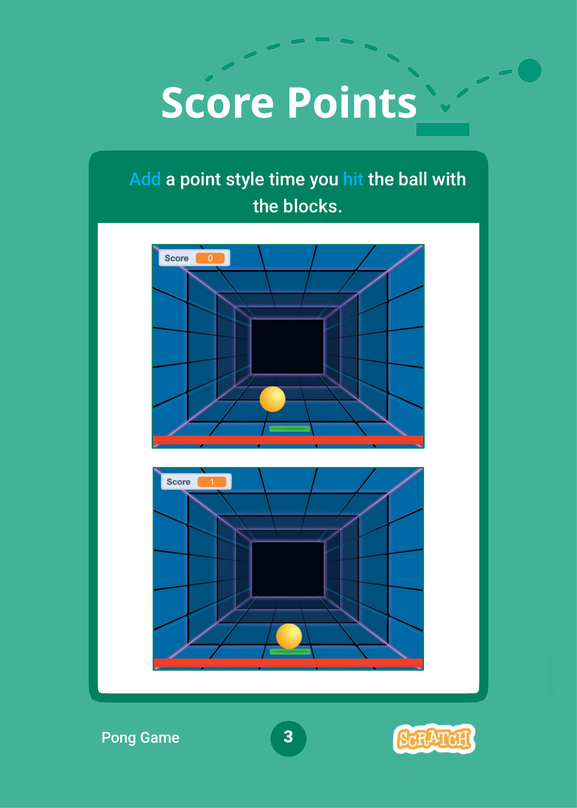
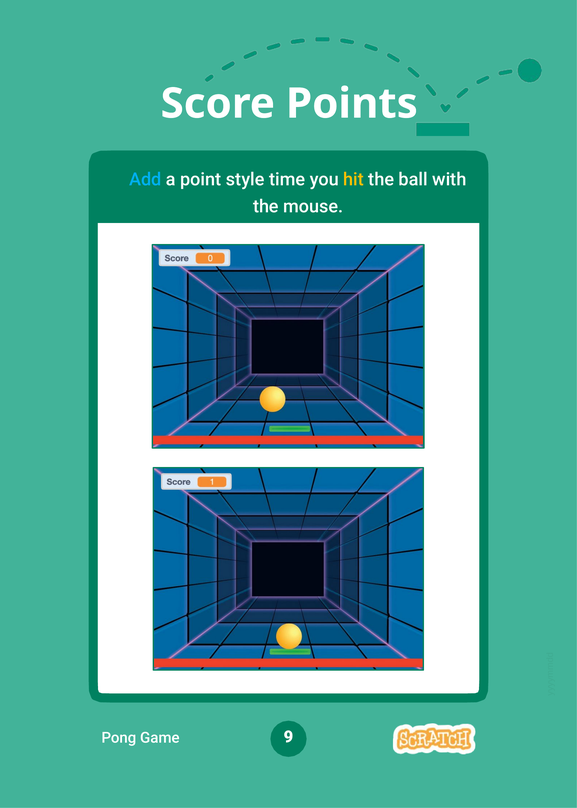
hit colour: light blue -> yellow (354, 180)
blocks: blocks -> mouse (313, 207)
3: 3 -> 9 (288, 737)
